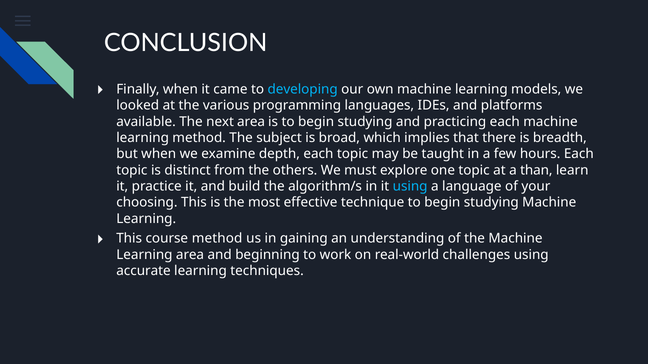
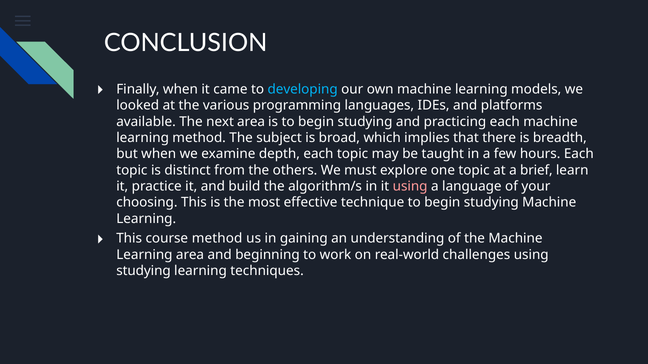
than: than -> brief (536, 170)
using colour: light blue -> pink (410, 187)
accurate: accurate -> studying (143, 271)
